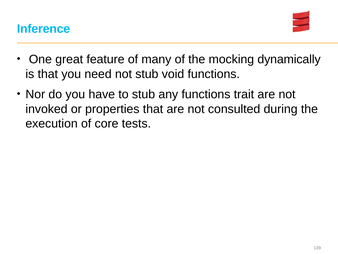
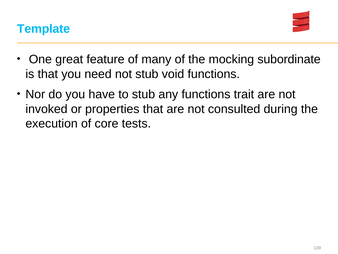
Inference: Inference -> Template (44, 29)
dynamically: dynamically -> subordinate (289, 59)
